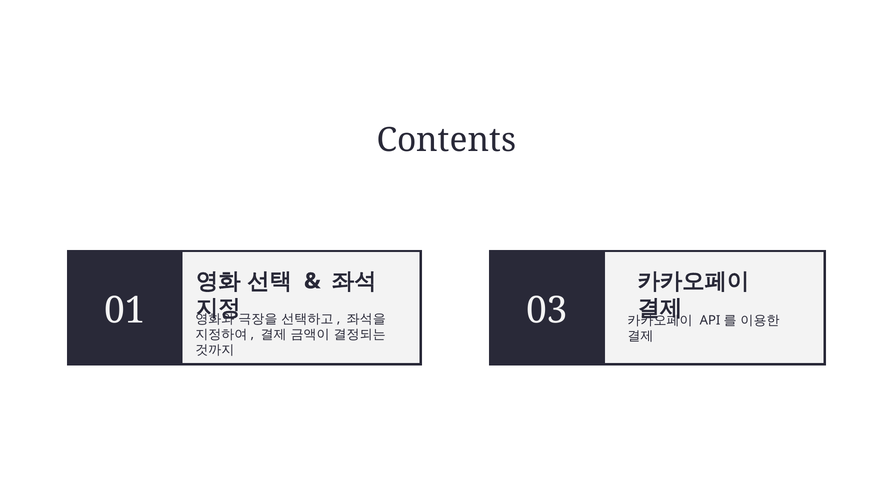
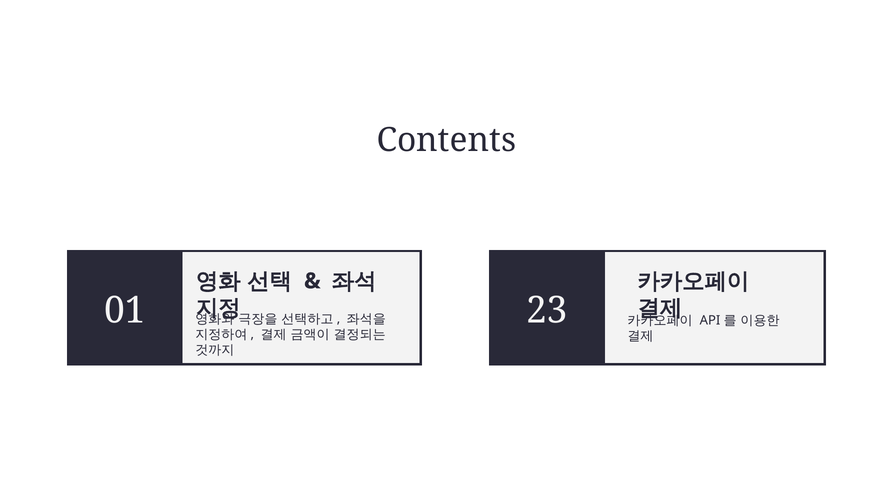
03: 03 -> 23 (547, 310)
